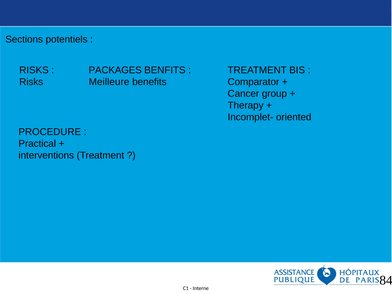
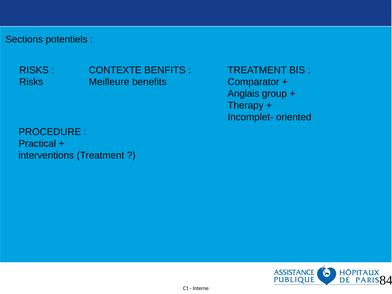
PACKAGES: PACKAGES -> CONTEXTE (115, 70)
Cancer: Cancer -> Anglais (243, 94)
